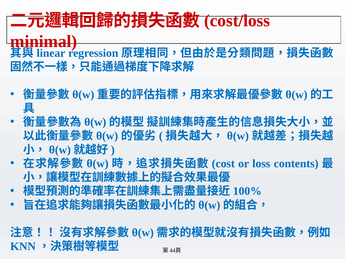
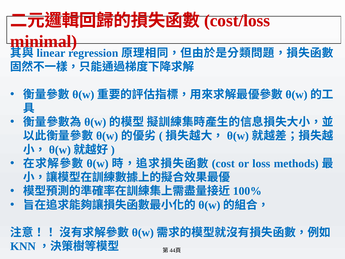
contents: contents -> methods (296, 163)
